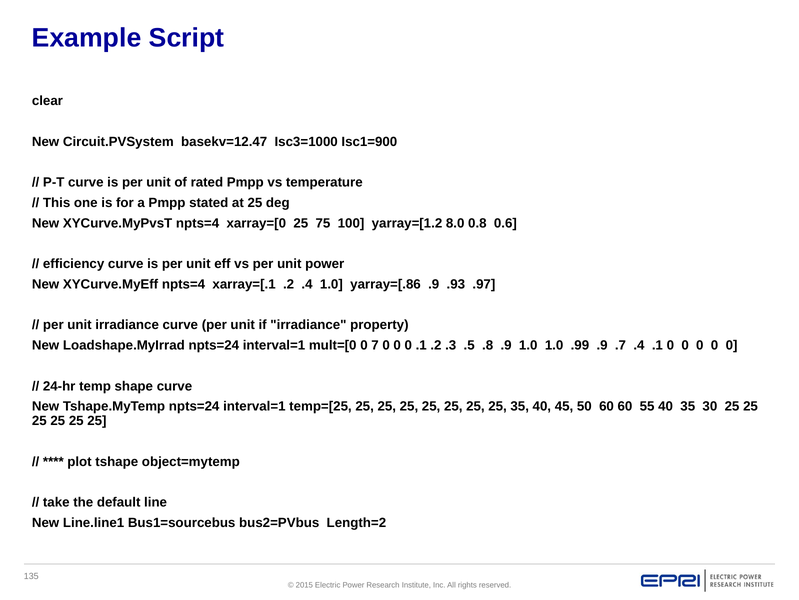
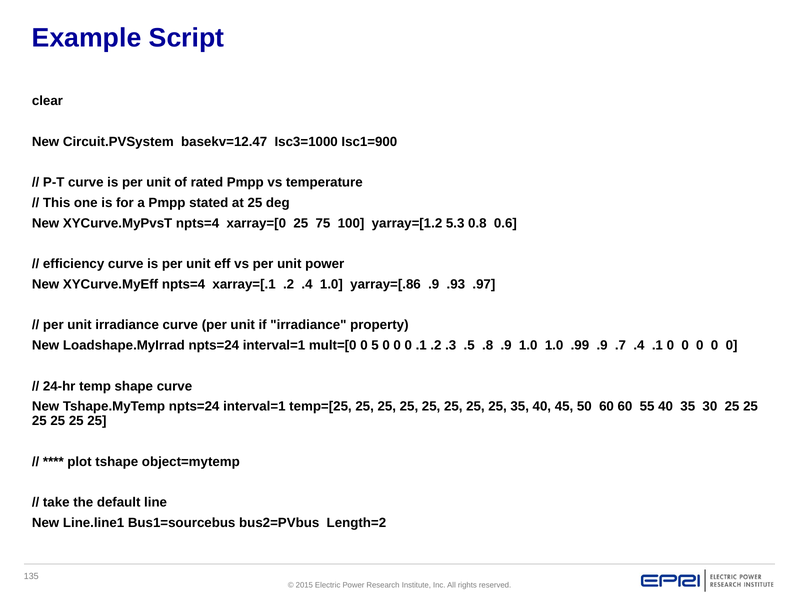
8.0: 8.0 -> 5.3 (455, 223)
7: 7 -> 5 (375, 345)
